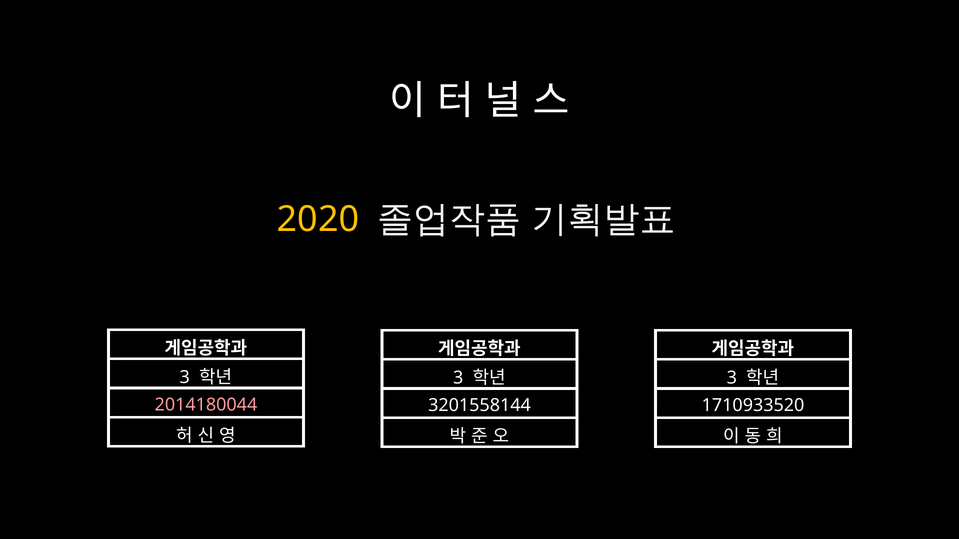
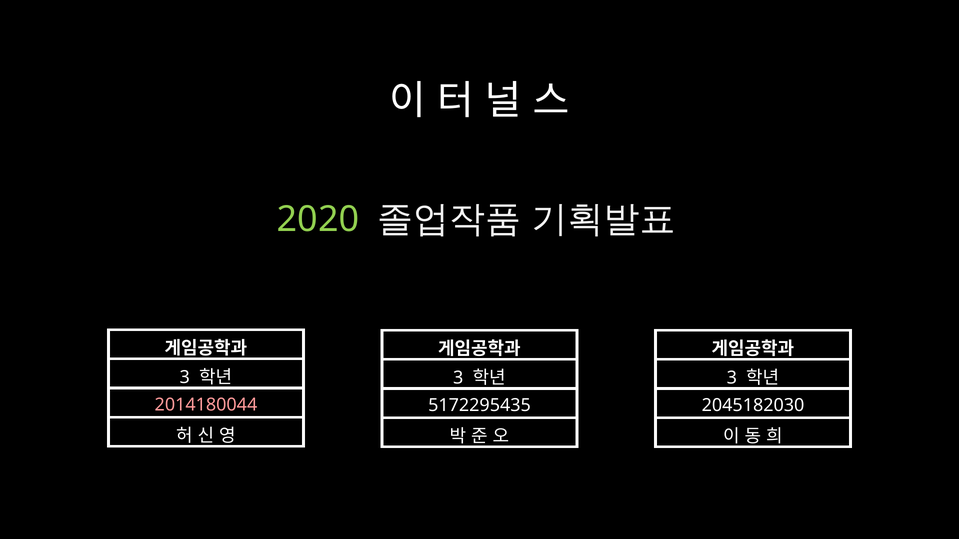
2020 colour: yellow -> light green (318, 219)
3201558144: 3201558144 -> 5172295435 (479, 406)
1710933520: 1710933520 -> 2045182030 (753, 406)
